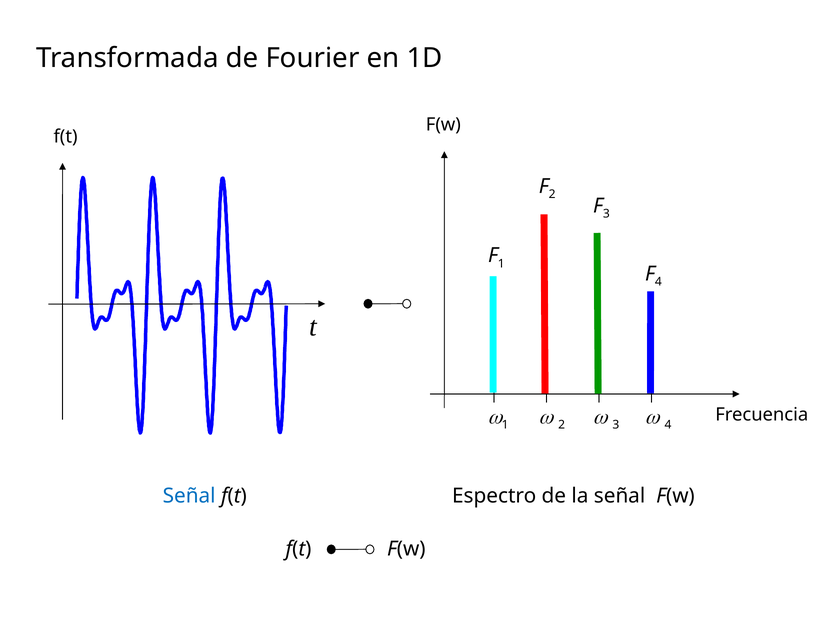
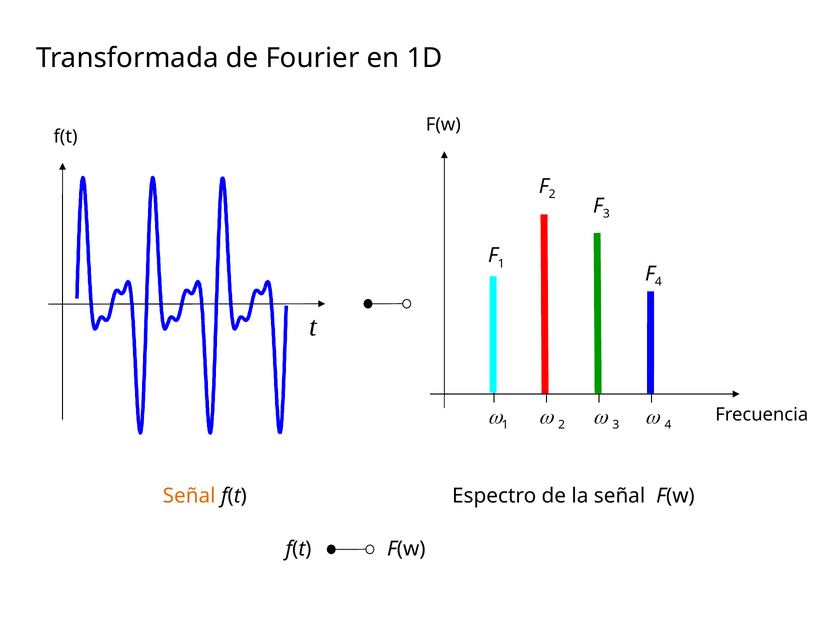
Señal colour: blue -> orange (189, 496)
